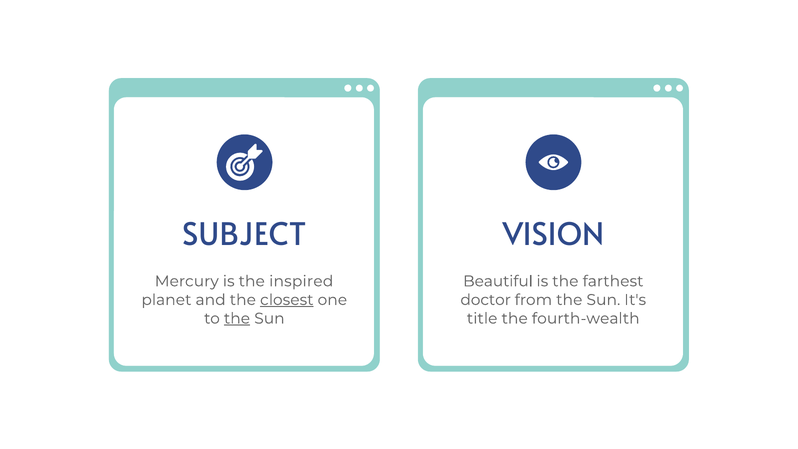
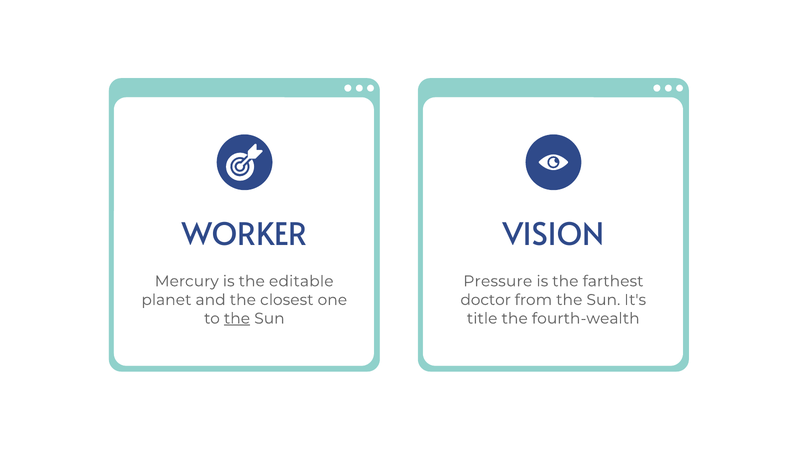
SUBJECT: SUBJECT -> WORKER (245, 235)
inspired: inspired -> editable (301, 281)
Beautiful: Beautiful -> Pressure (498, 281)
closest underline: present -> none (287, 300)
